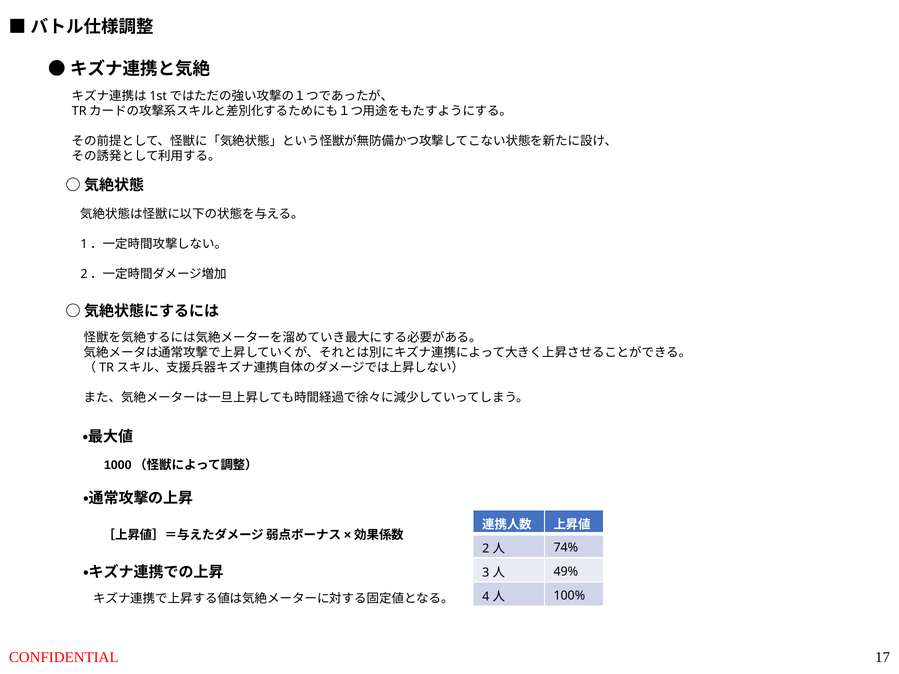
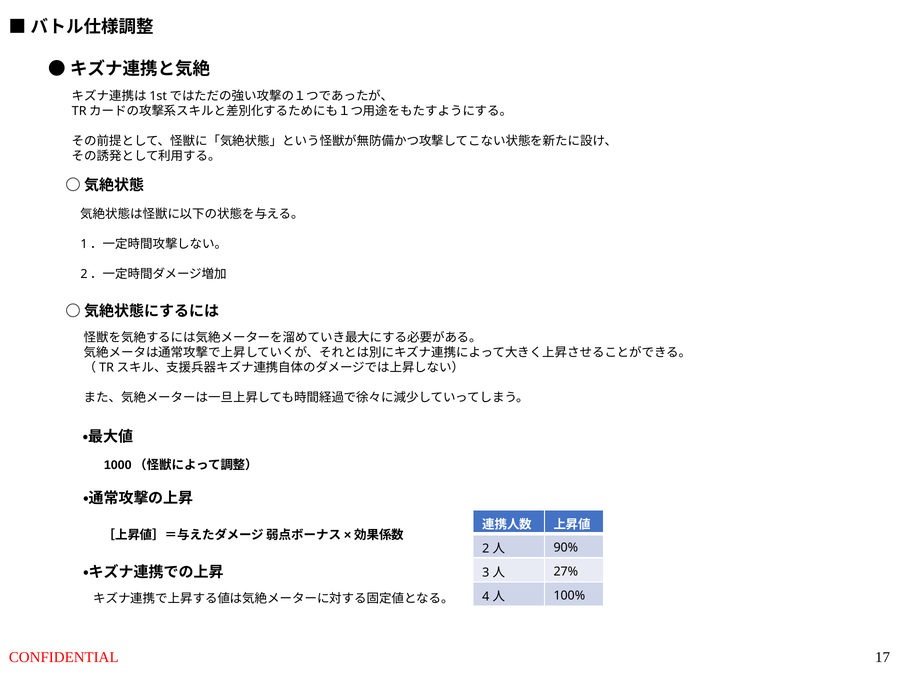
74%: 74% -> 90% (566, 548)
49%: 49% -> 27% (566, 572)
